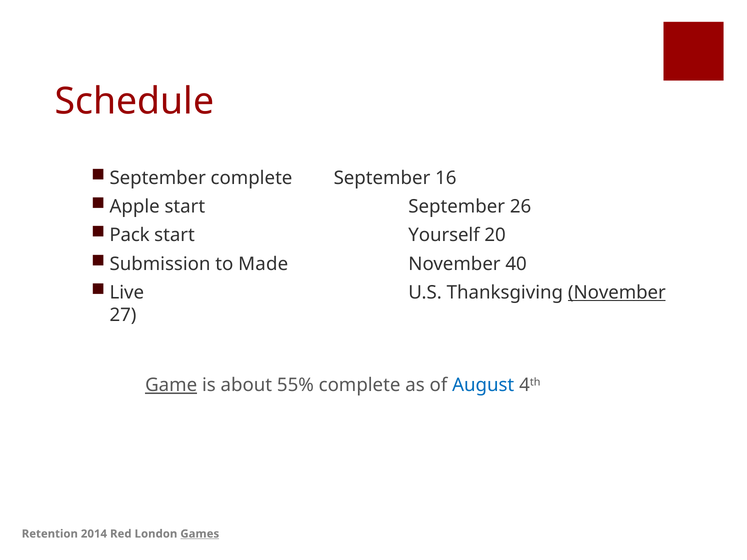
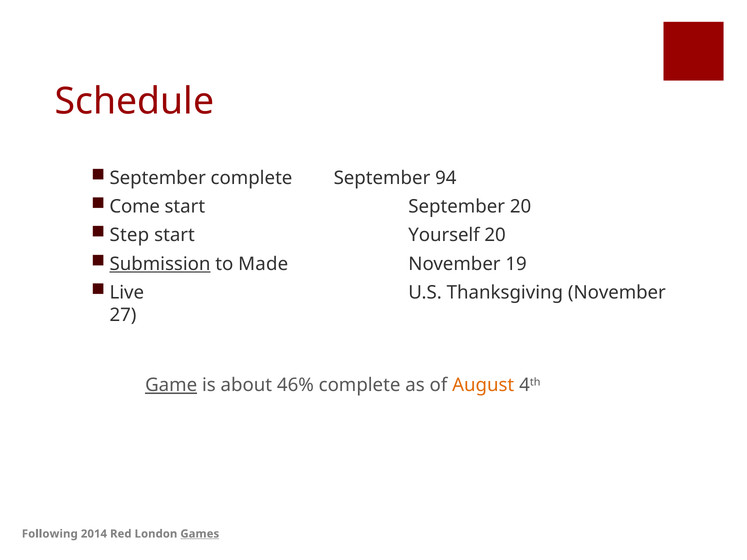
16: 16 -> 94 (446, 178)
Apple: Apple -> Come (135, 207)
September 26: 26 -> 20 (521, 207)
Pack: Pack -> Step (129, 235)
Submission underline: none -> present (160, 264)
40: 40 -> 19 (516, 264)
November underline: present -> none (617, 293)
55%: 55% -> 46% (295, 385)
August colour: blue -> orange (483, 385)
Retention: Retention -> Following (50, 534)
